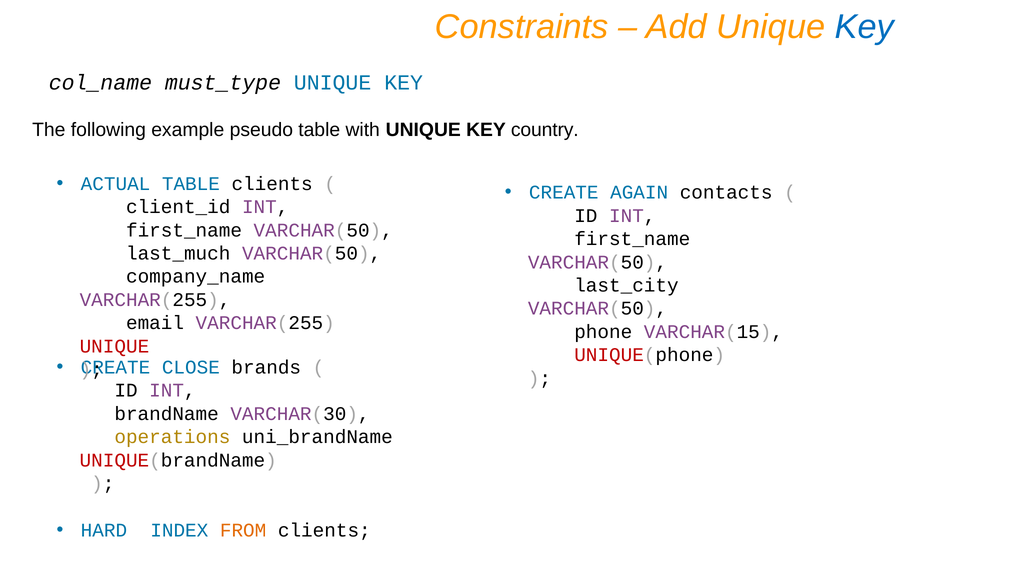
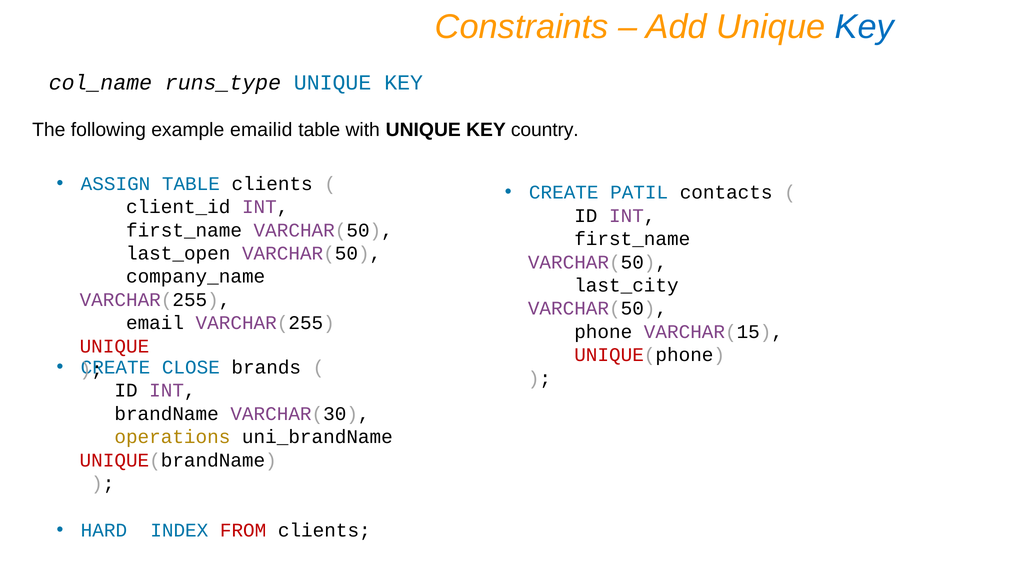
must_type: must_type -> runs_type (223, 83)
pseudo: pseudo -> emailid (261, 130)
ACTUAL: ACTUAL -> ASSIGN (116, 184)
AGAIN: AGAIN -> PATIL (639, 193)
last_much: last_much -> last_open (178, 253)
FROM colour: orange -> red (243, 530)
